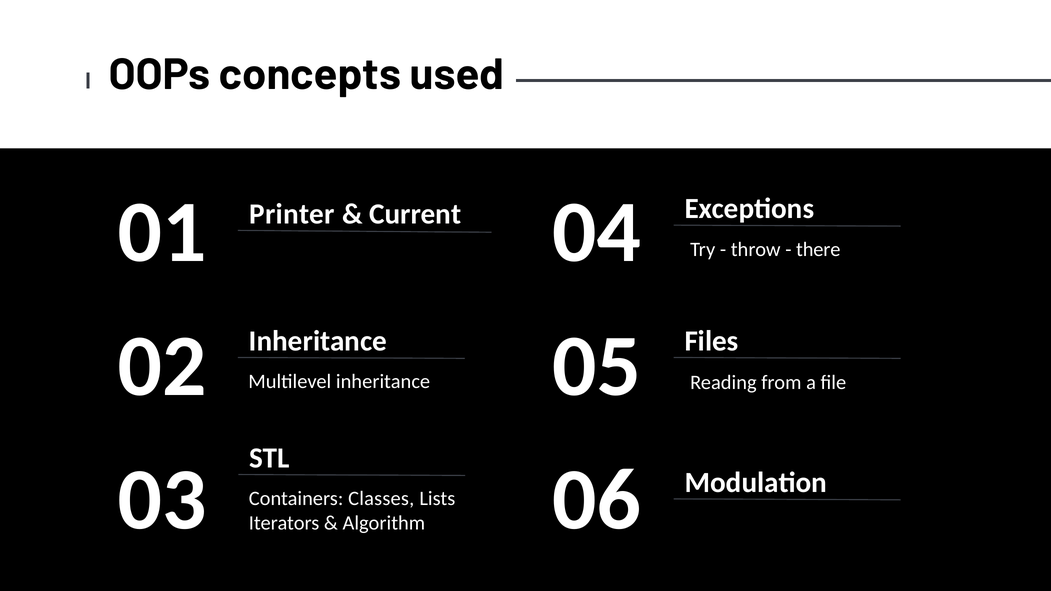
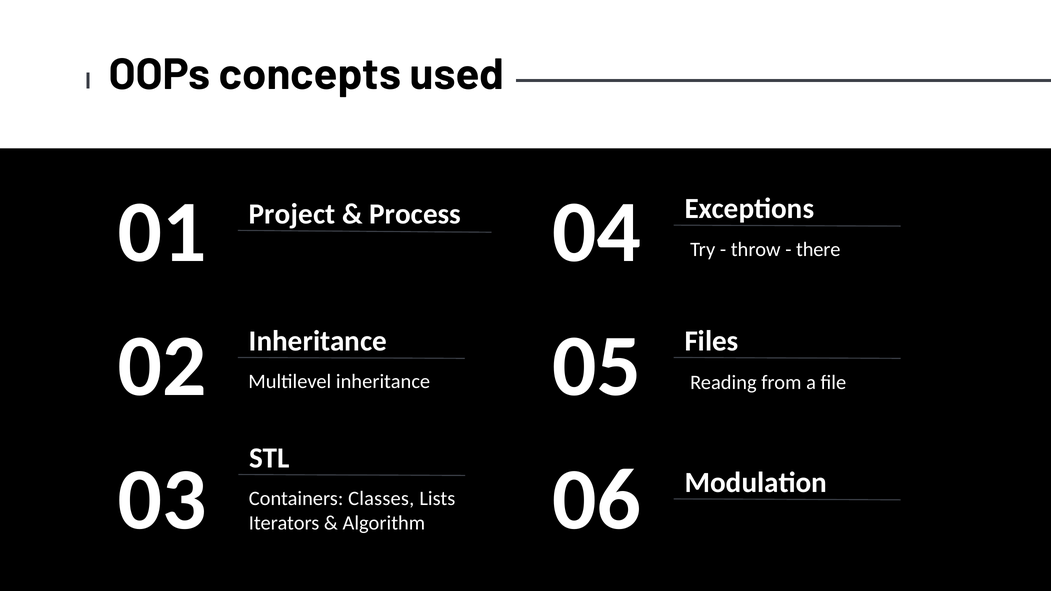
Printer: Printer -> Project (292, 214)
Current: Current -> Process (415, 214)
